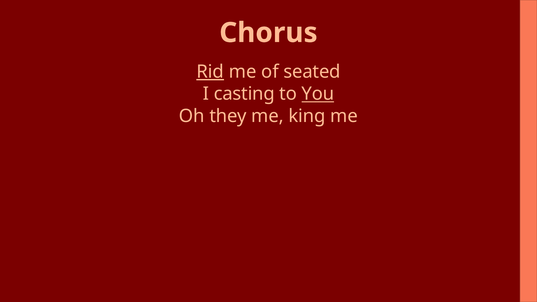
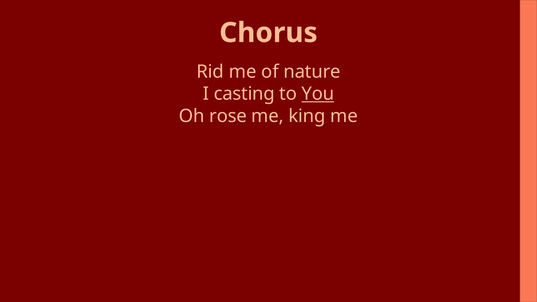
Rid underline: present -> none (210, 72)
seated: seated -> nature (312, 72)
they: they -> rose (228, 116)
